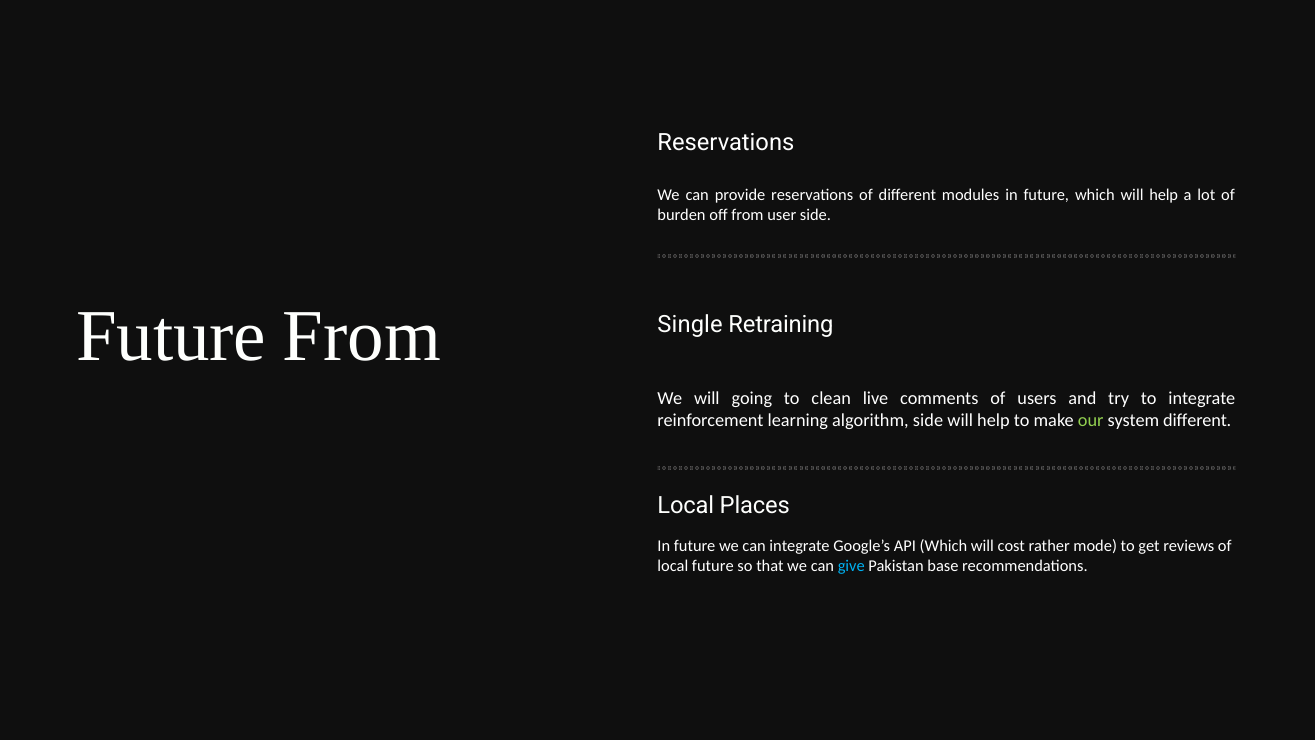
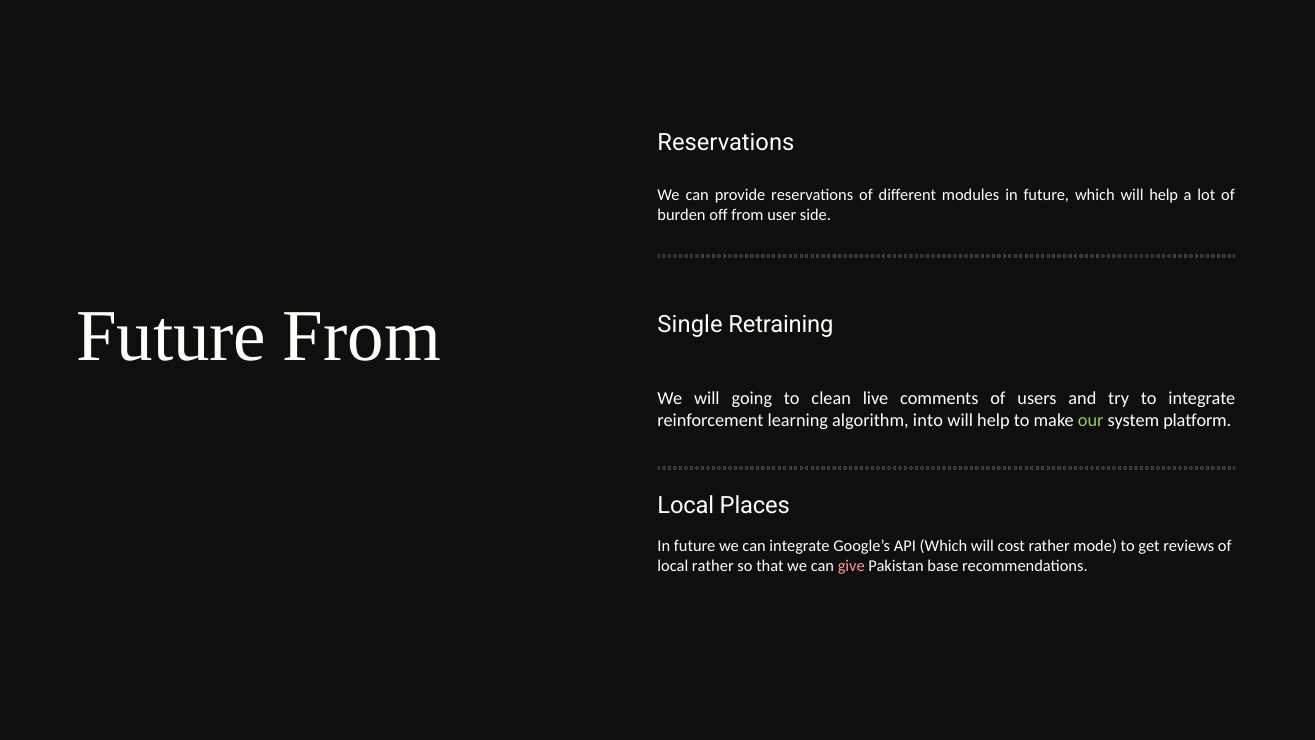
algorithm side: side -> into (928, 420)
system different: different -> platform (1197, 420)
local future: future -> rather (713, 566)
give colour: light blue -> pink (851, 566)
